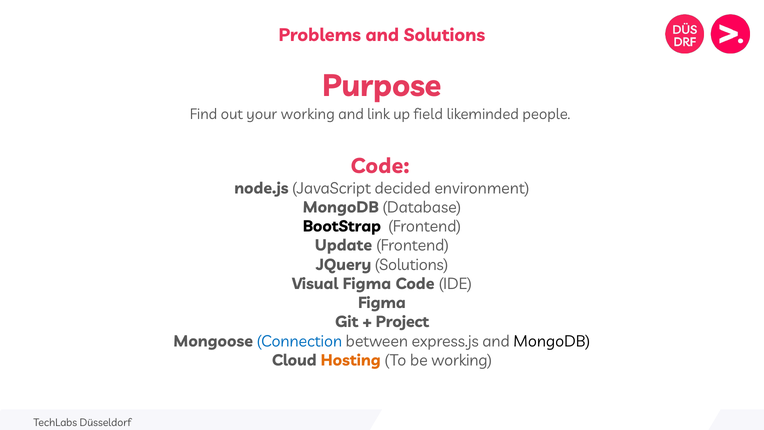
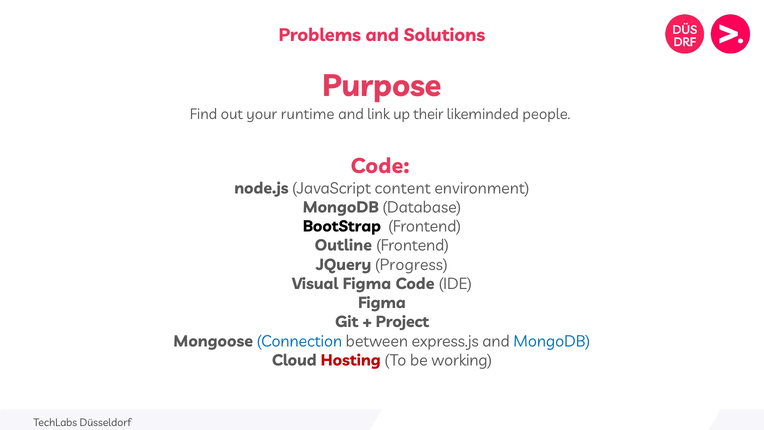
your working: working -> runtime (308, 114)
field: field -> their (428, 114)
decided: decided -> content (403, 188)
Update: Update -> Outline (343, 246)
JQuery Solutions: Solutions -> Progress (411, 265)
MongoDB colour: black -> blue (552, 341)
Hosting colour: orange -> red (351, 360)
